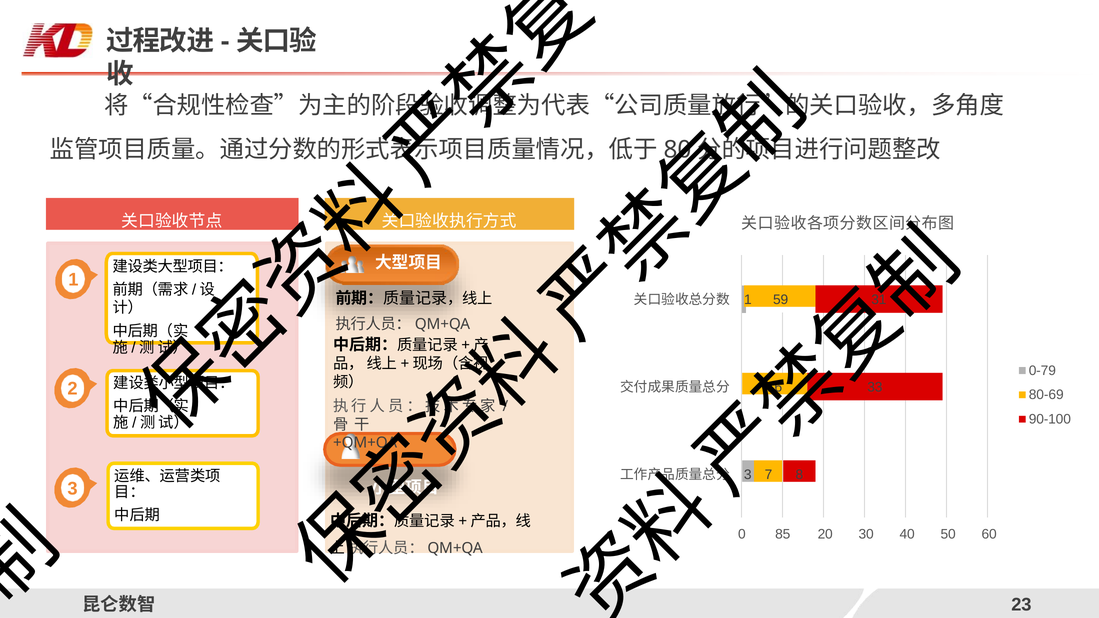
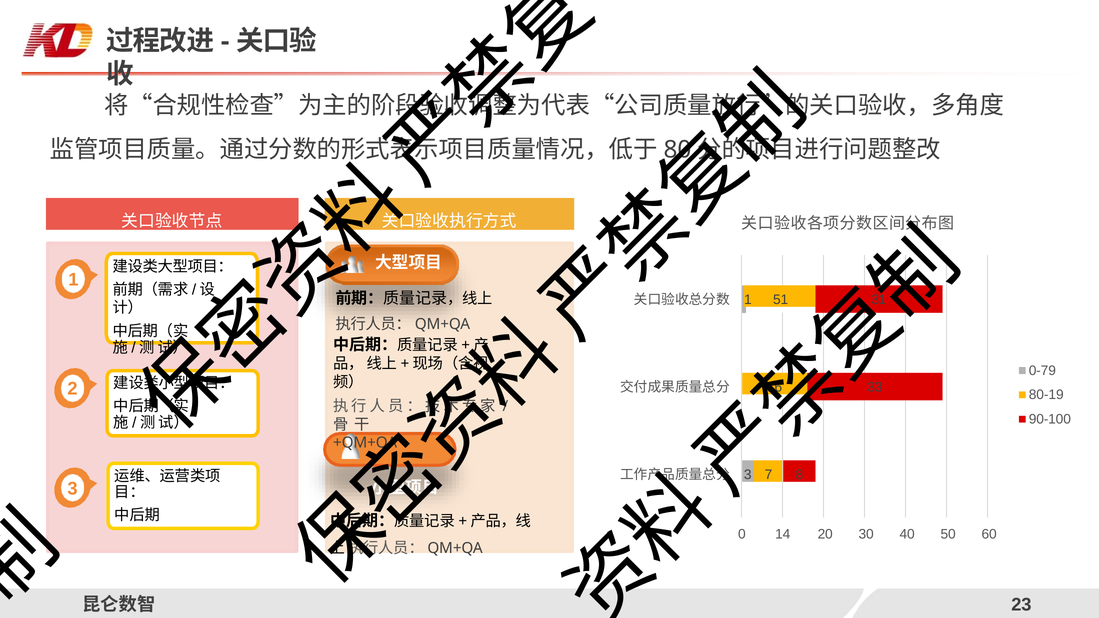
59: 59 -> 51 (781, 300)
80-69: 80-69 -> 80-19 (1046, 395)
85: 85 -> 14 (783, 534)
